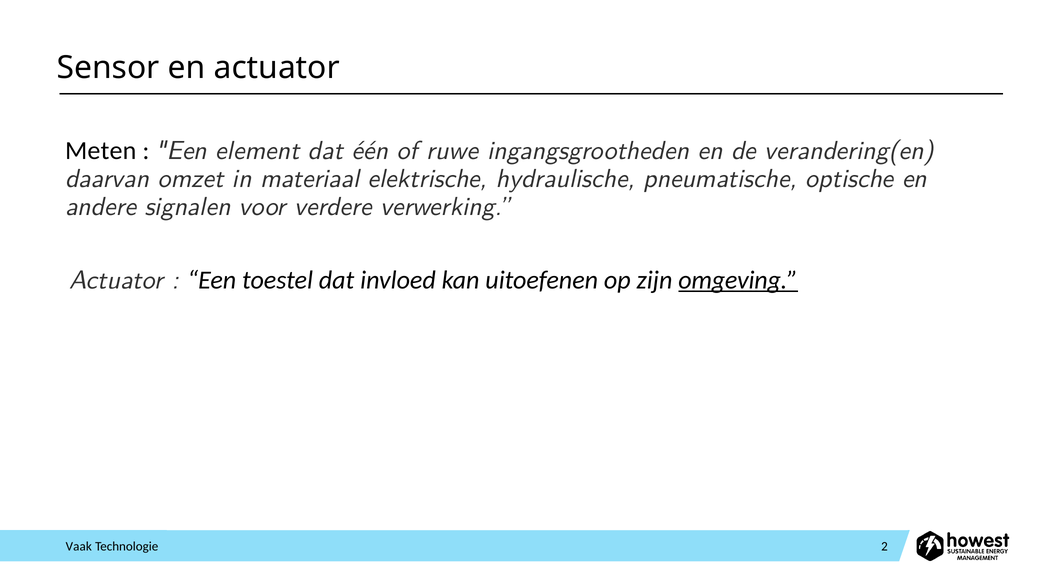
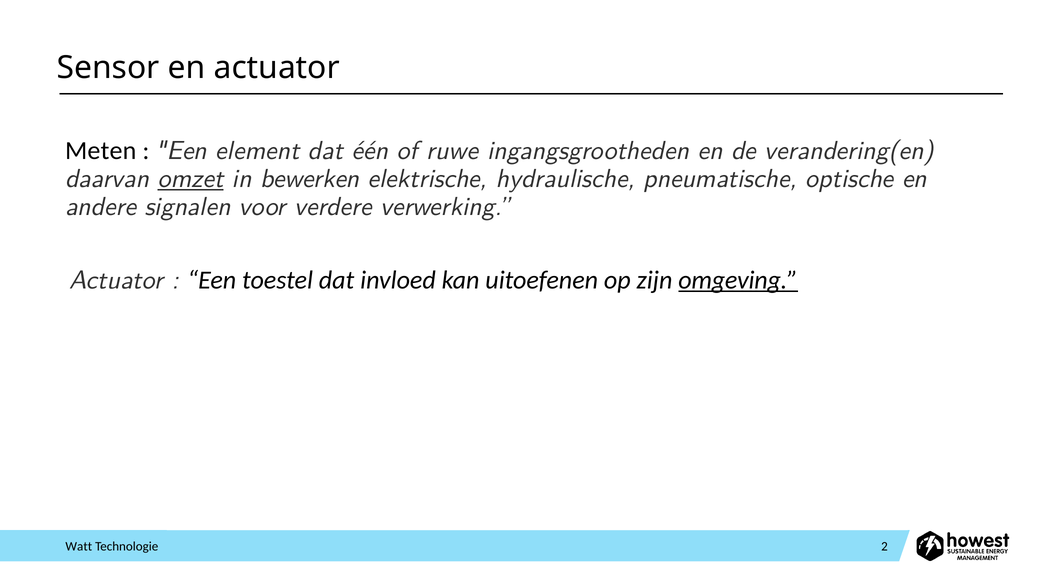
omzet underline: none -> present (191, 179)
materiaal: materiaal -> bewerken (310, 179)
Vaak: Vaak -> Watt (79, 547)
